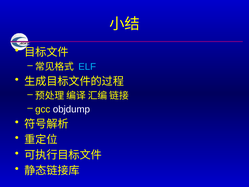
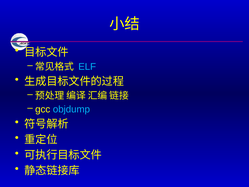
objdump colour: white -> light blue (71, 109)
